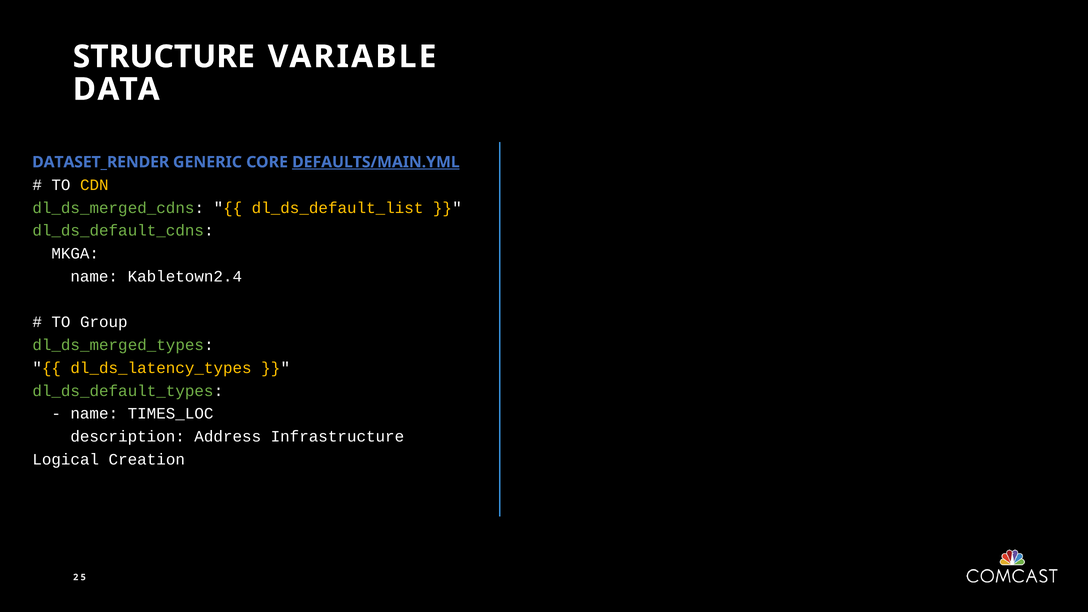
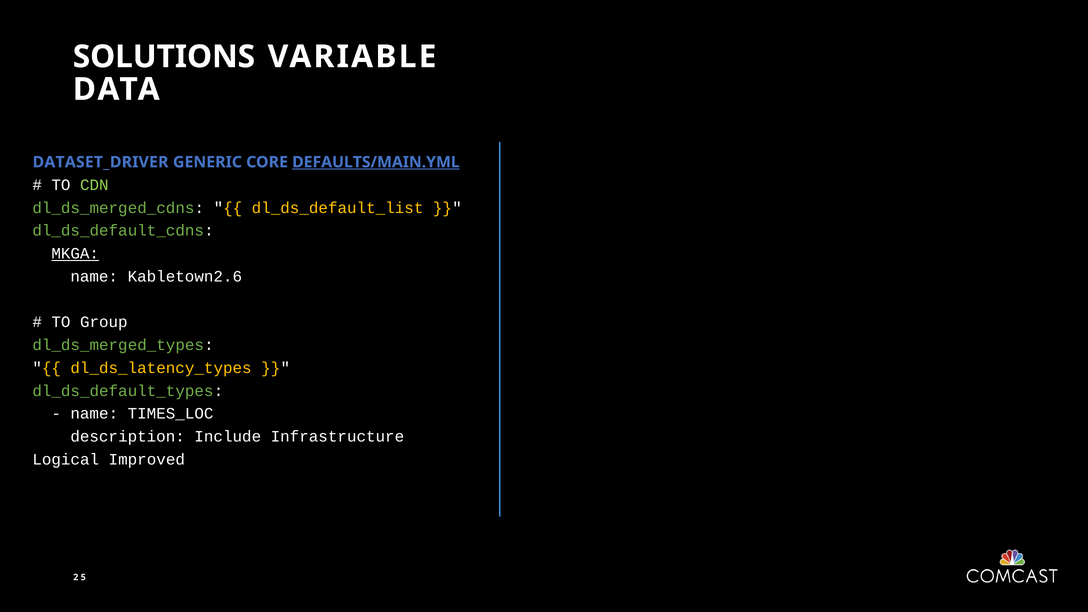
STRUCTURE: STRUCTURE -> SOLUTIONS (164, 57)
DATASET_RENDER: DATASET_RENDER -> DATASET_DRIVER (101, 162)
CDN colour: yellow -> light green (94, 185)
MKGA underline: none -> present (75, 254)
Kabletown2.4: Kabletown2.4 -> Kabletown2.6 (185, 276)
Address: Address -> Include (228, 437)
Creation: Creation -> Improved (147, 459)
